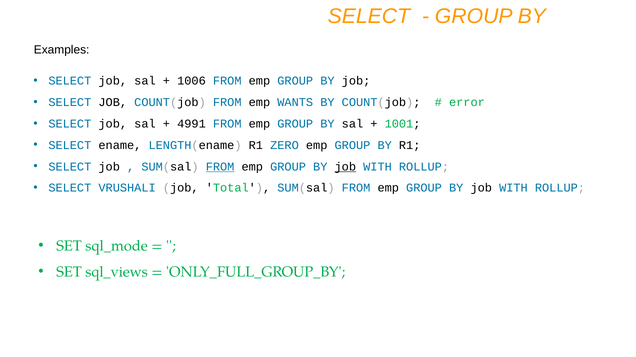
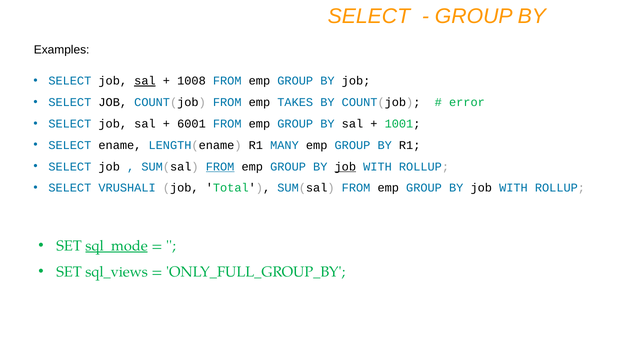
sal underline: none -> present (145, 81)
1006: 1006 -> 1008 (191, 81)
WANTS: WANTS -> TAKES (295, 103)
4991: 4991 -> 6001 (191, 124)
ZERO: ZERO -> MANY (284, 145)
sql_mode underline: none -> present (117, 246)
